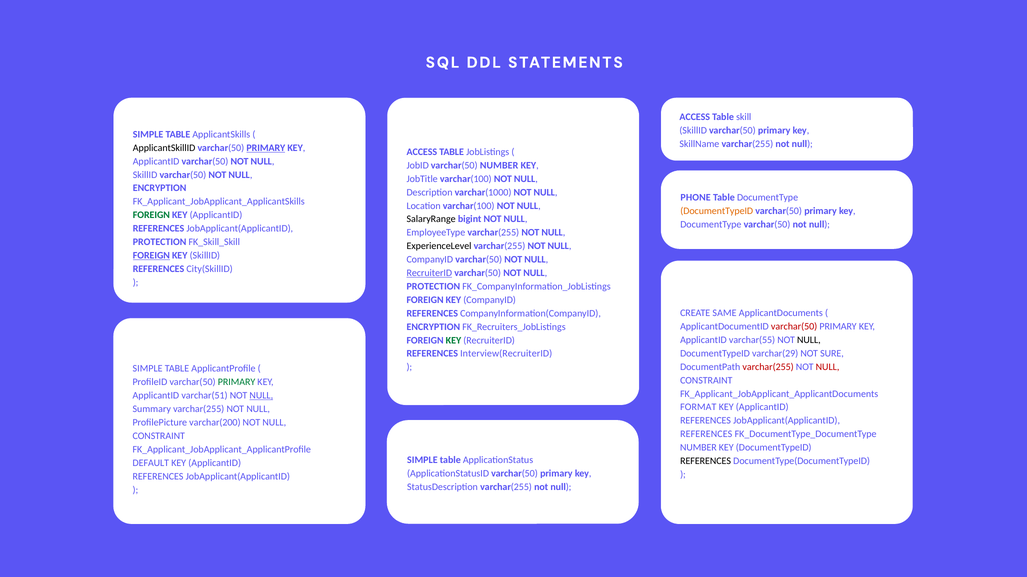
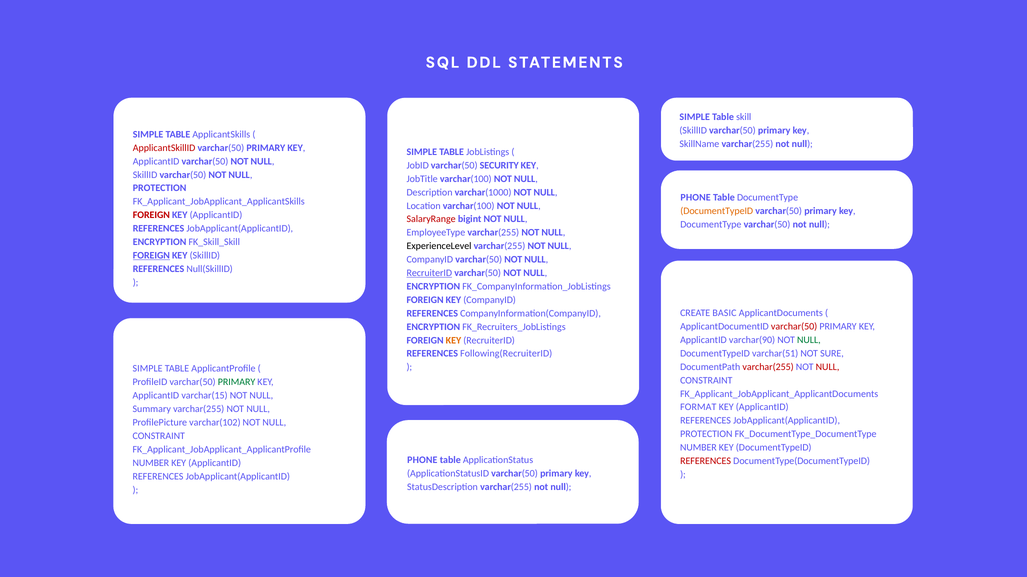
ACCESS: ACCESS -> SIMPLE (695, 117)
ApplicantSkillID colour: black -> red (164, 148)
PRIMARY underline: present -> none (266, 148)
ACCESS: ACCESS -> SIMPLE (422, 152)
varchar(50 NUMBER: NUMBER -> SECURITY (499, 166)
ENCRYPTION: ENCRYPTION -> PROTECTION (160, 188)
FOREIGN colour: green -> red (151, 215)
SalaryRange colour: black -> red (431, 219)
PROTECTION: PROTECTION -> ENCRYPTION (160, 242)
City(SkillID: City(SkillID -> Null(SkillID (210, 269)
PROTECTION: PROTECTION -> ENCRYPTION (433, 287)
SAME: SAME -> BASIC (724, 313)
varchar(55: varchar(55 -> varchar(90 (752, 340)
NULL colour: black -> green (809, 340)
KEY colour: green -> orange (453, 341)
varchar(29: varchar(29 -> varchar(51 (775, 354)
Interview(RecruiterID: Interview(RecruiterID -> Following(RecruiterID (506, 354)
varchar(51: varchar(51 -> varchar(15 (204, 396)
NULL underline: present -> none (261, 396)
varchar(200: varchar(200 -> varchar(102 (215, 423)
REFERENCES: REFERENCES -> PROTECTION (706, 435)
SIMPLE: SIMPLE -> PHONE (422, 460)
REFERENCES colour: black -> red (706, 462)
DEFAULT: DEFAULT -> NUMBER (151, 463)
